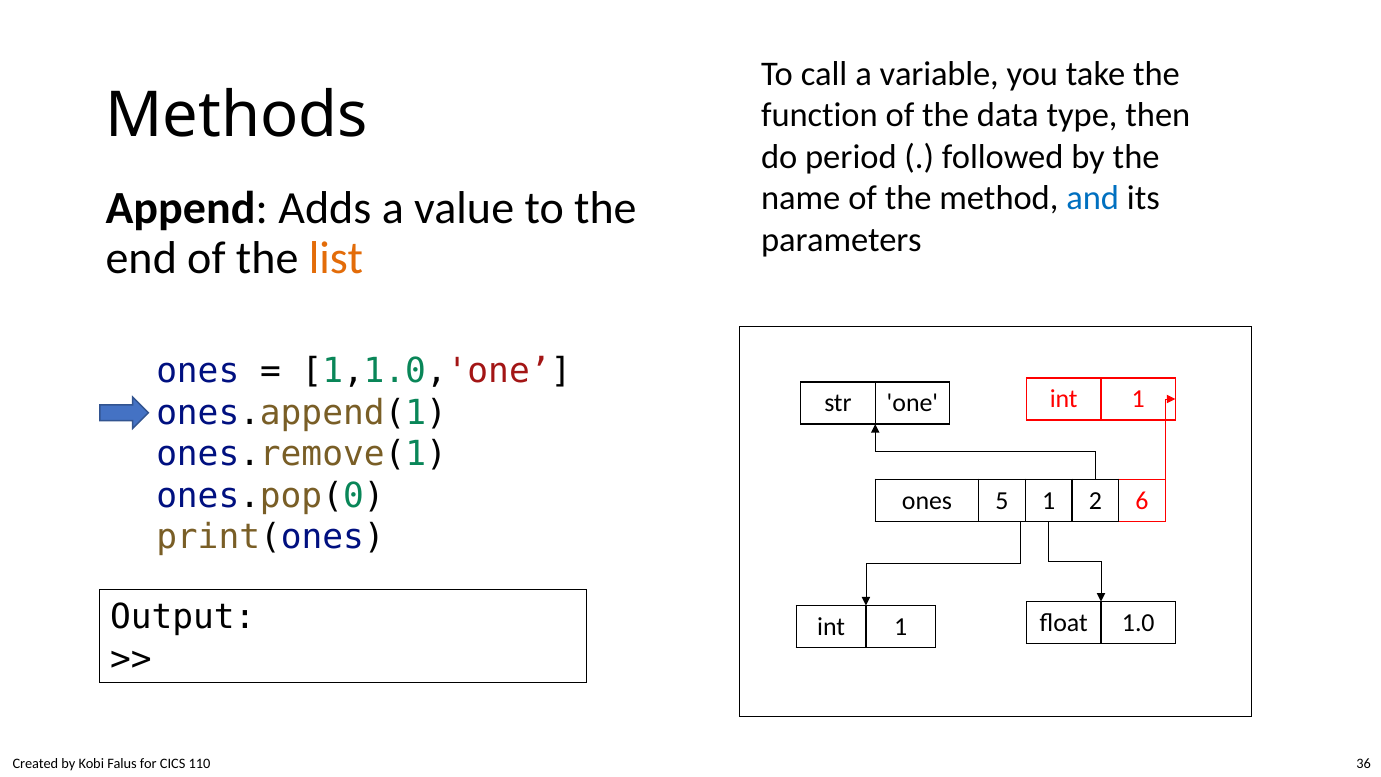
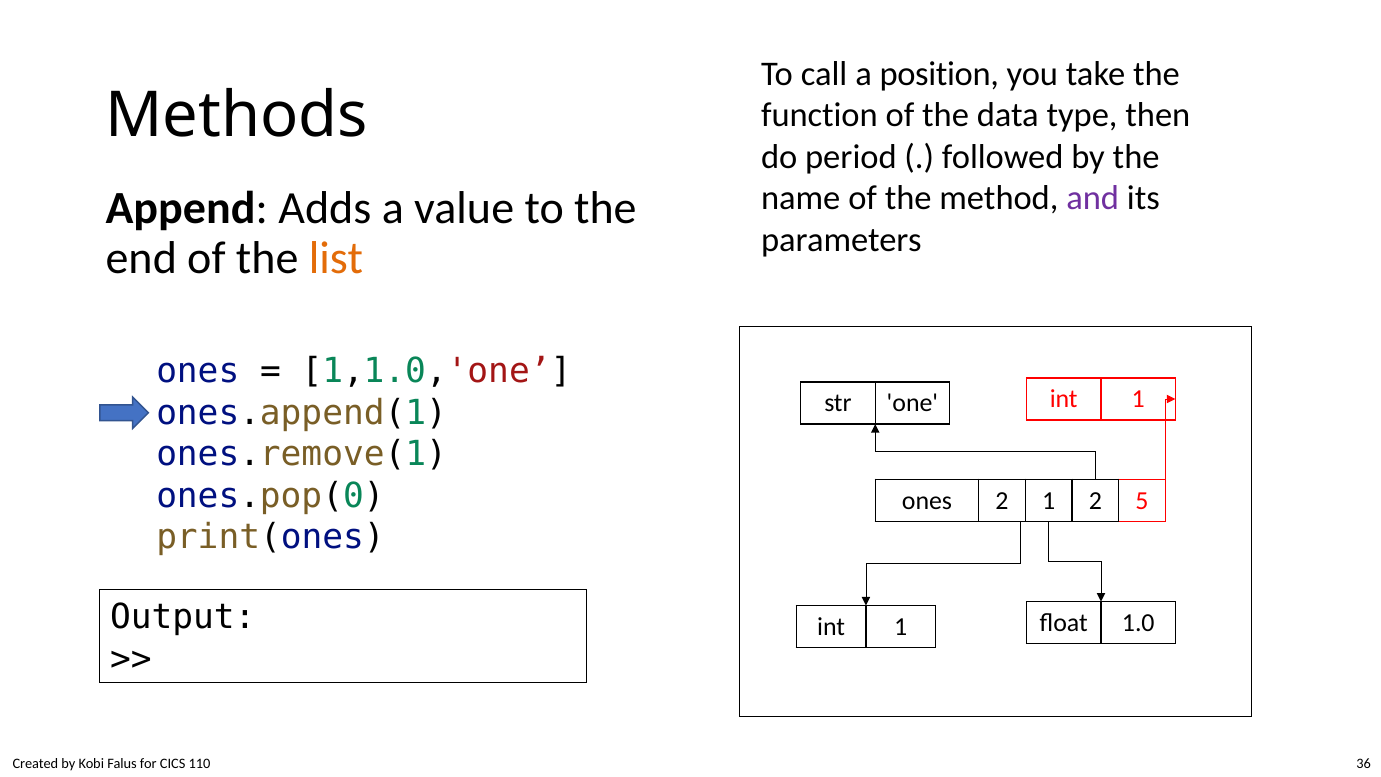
variable: variable -> position (939, 74)
and colour: blue -> purple (1093, 198)
ones 5: 5 -> 2 (1002, 501)
6: 6 -> 5 (1142, 501)
